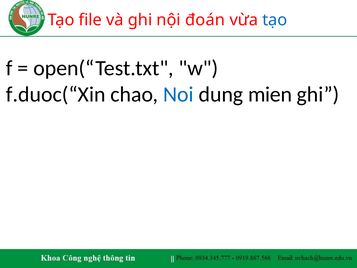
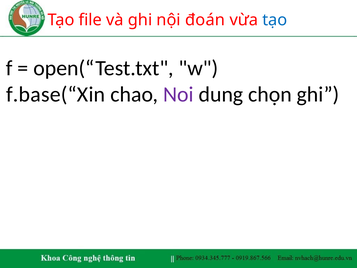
f.duoc(“Xin: f.duoc(“Xin -> f.base(“Xin (56, 94)
Noi colour: blue -> purple (178, 94)
mien: mien -> chọn (270, 94)
